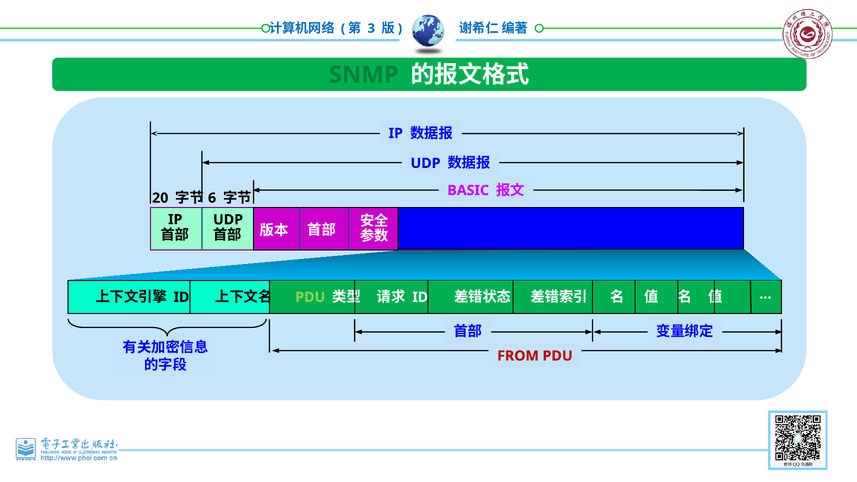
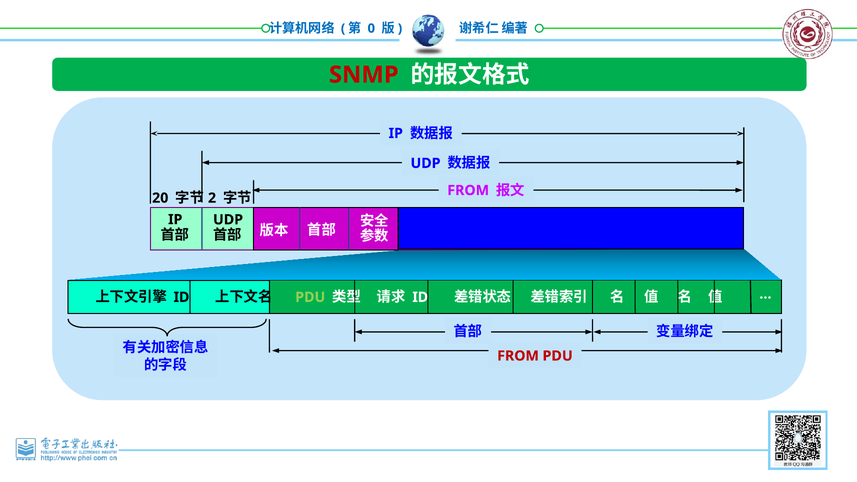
3: 3 -> 0 (371, 28)
SNMP colour: green -> red (364, 75)
BASIC: BASIC -> FROM (468, 190)
6: 6 -> 2 (212, 198)
